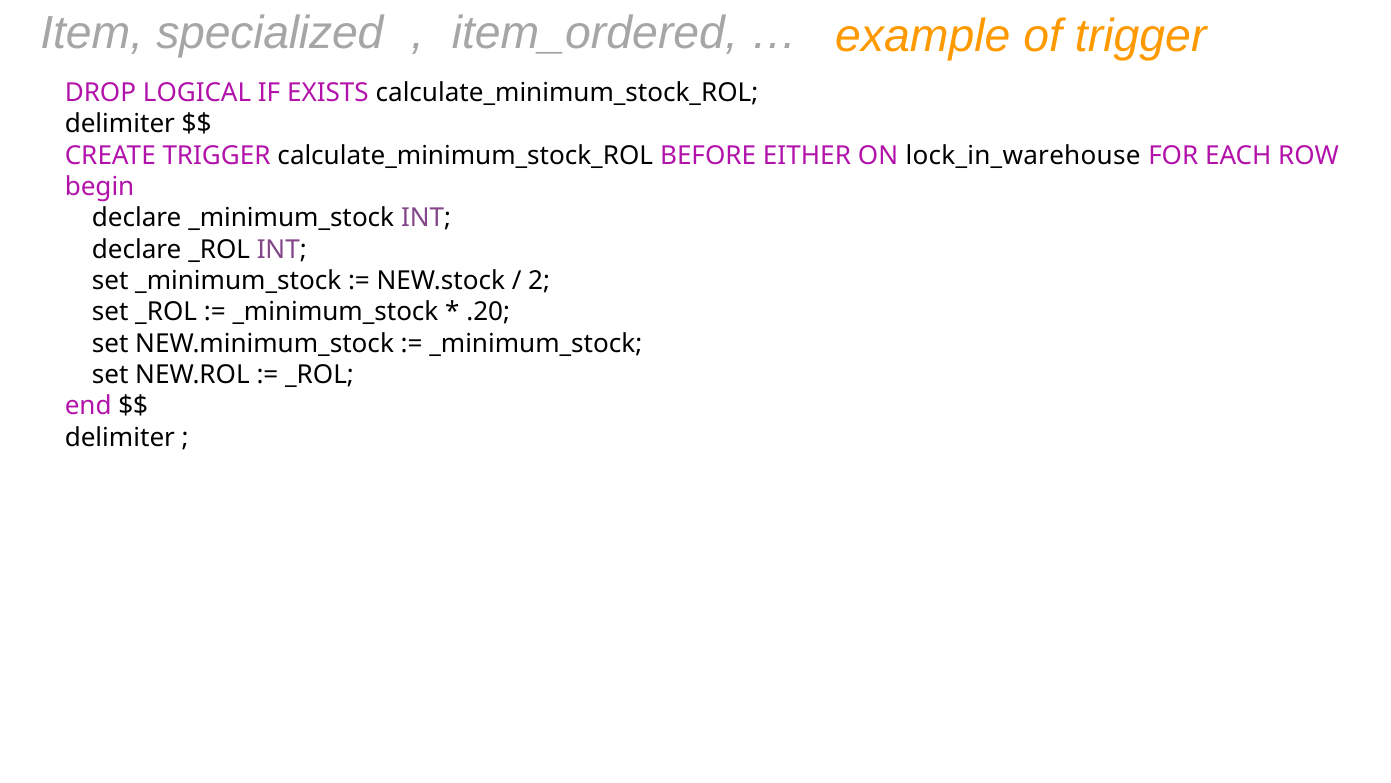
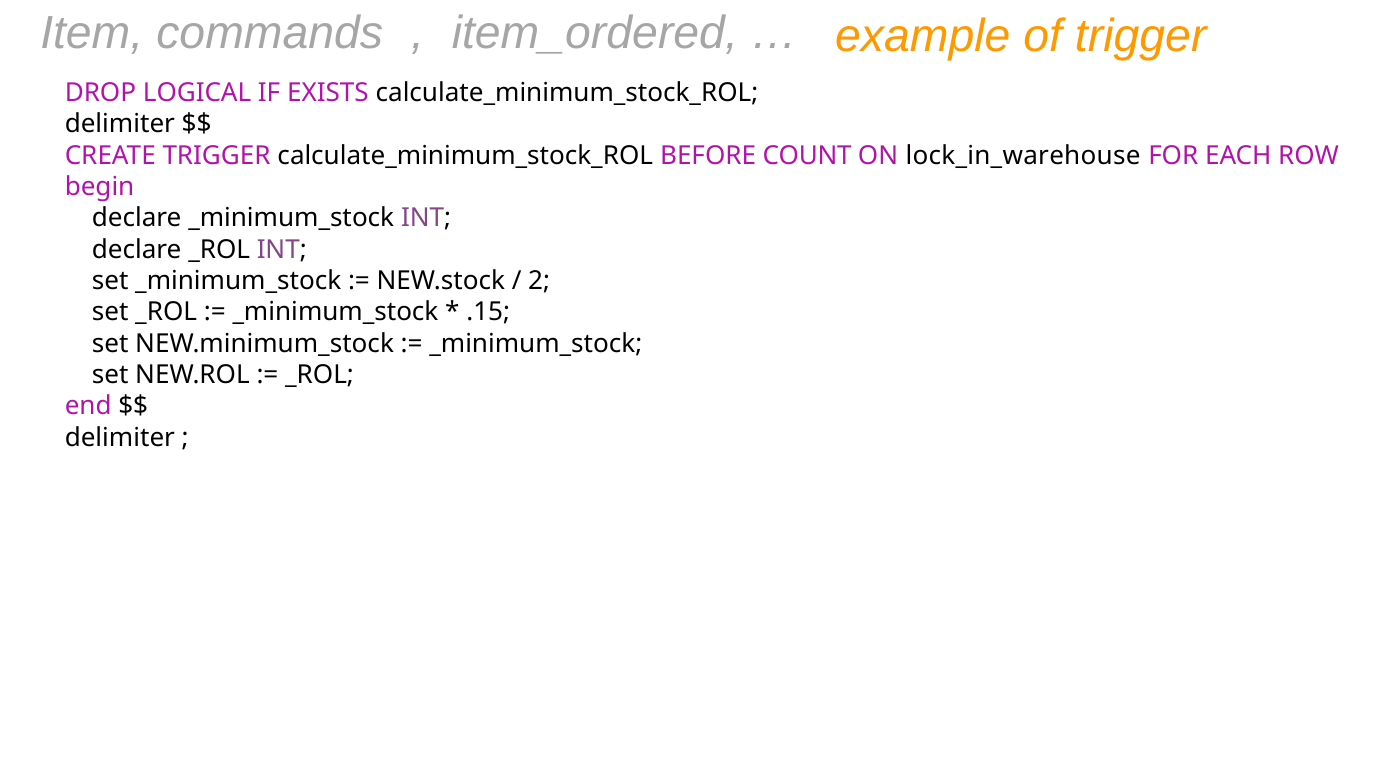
specialized: specialized -> commands (270, 33)
EITHER: EITHER -> COUNT (807, 155)
.20: .20 -> .15 (488, 312)
